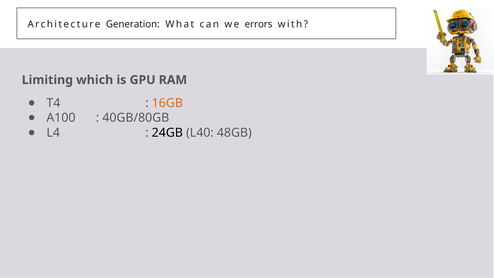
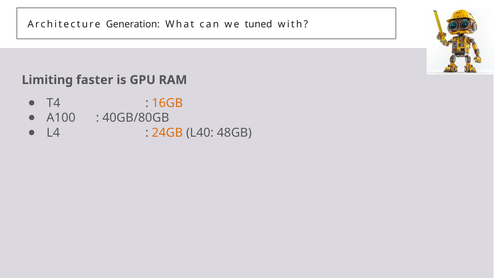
errors: errors -> tuned (259, 24)
which: which -> faster (95, 80)
24GB colour: black -> orange (167, 133)
